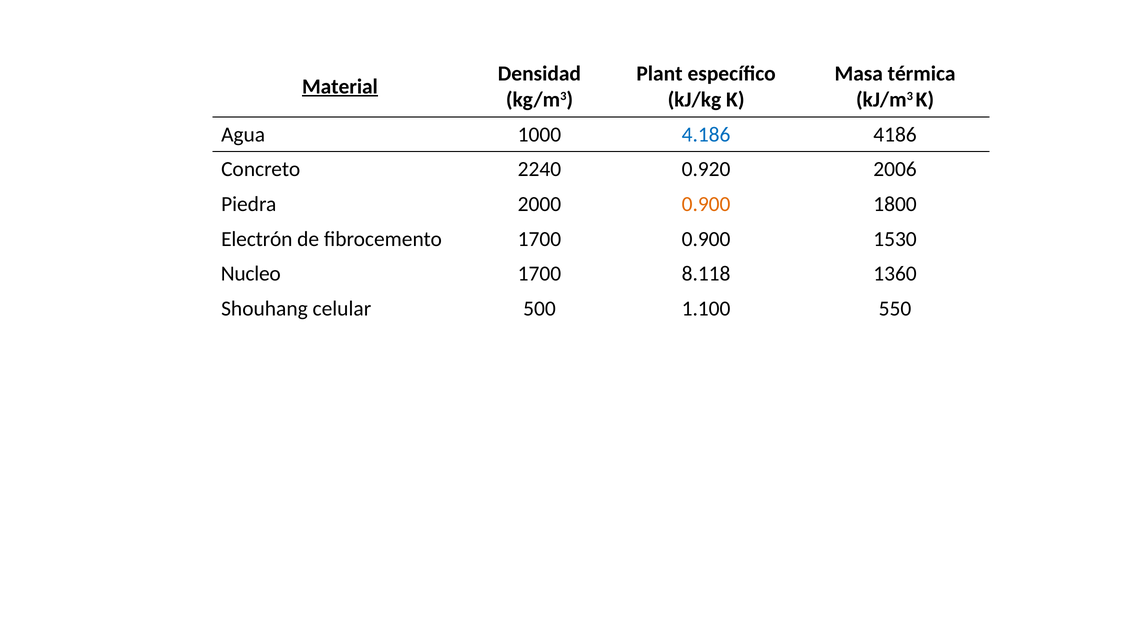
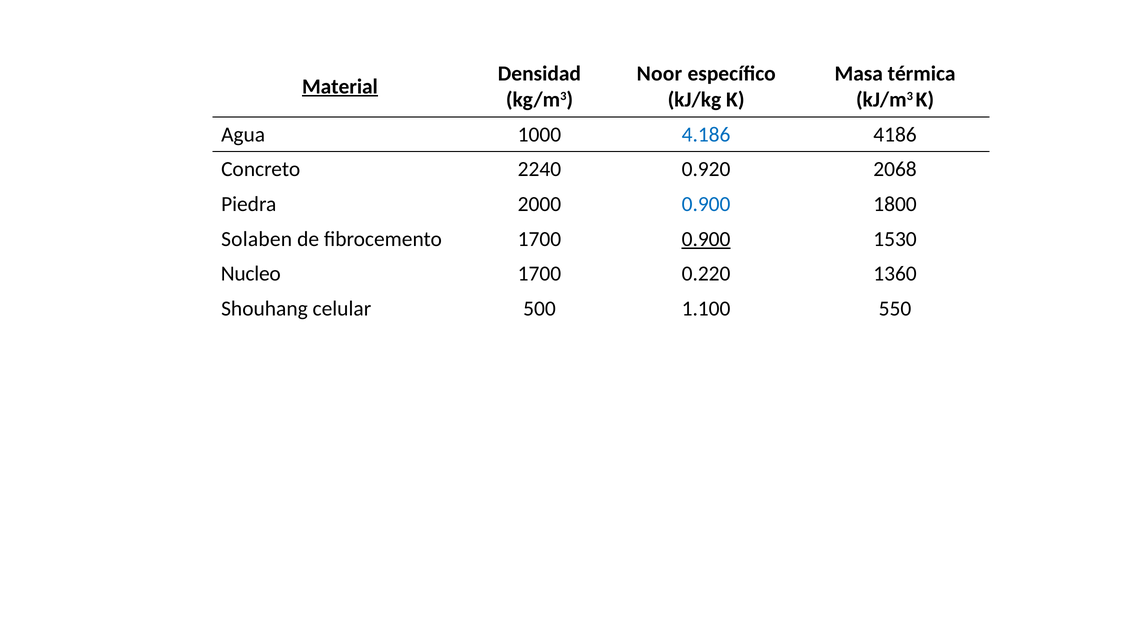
Plant: Plant -> Noor (659, 73)
2006: 2006 -> 2068 (895, 169)
0.900 colour: orange -> blue (706, 204)
Electrón: Electrón -> Solaben (257, 239)
0.900 underline: none -> present (706, 239)
8.118: 8.118 -> 0.220 (706, 274)
